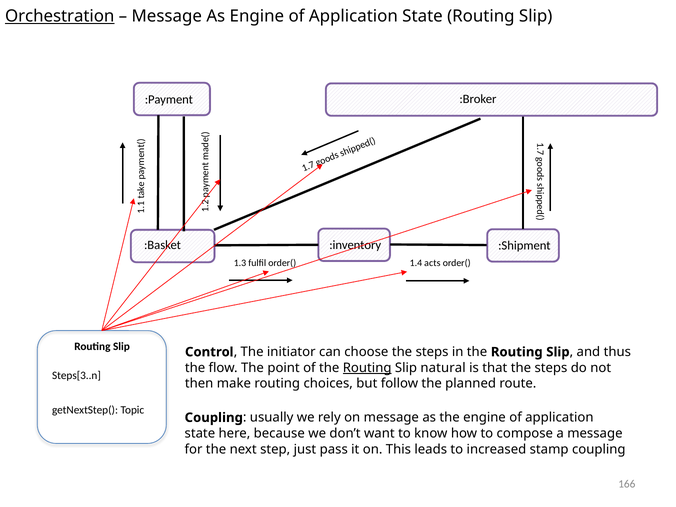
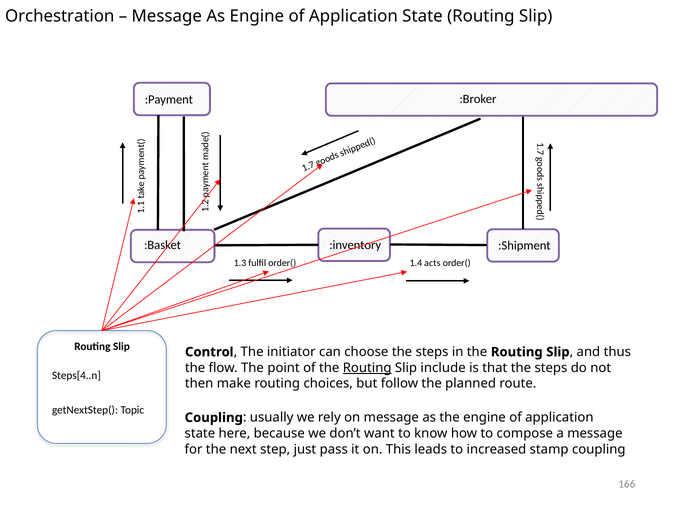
Orchestration underline: present -> none (60, 16)
natural: natural -> include (443, 368)
Steps[3..n: Steps[3..n -> Steps[4..n (76, 375)
